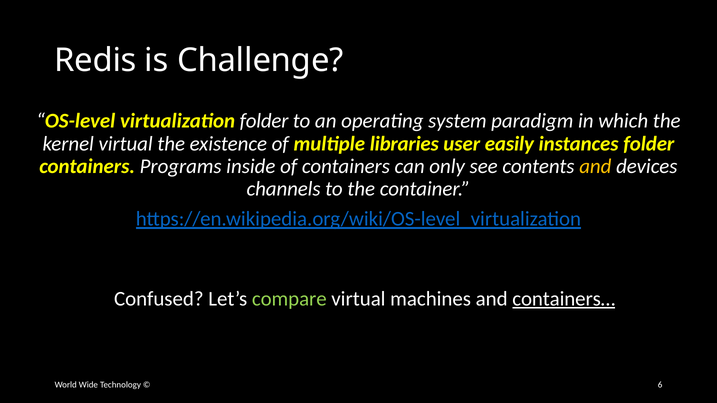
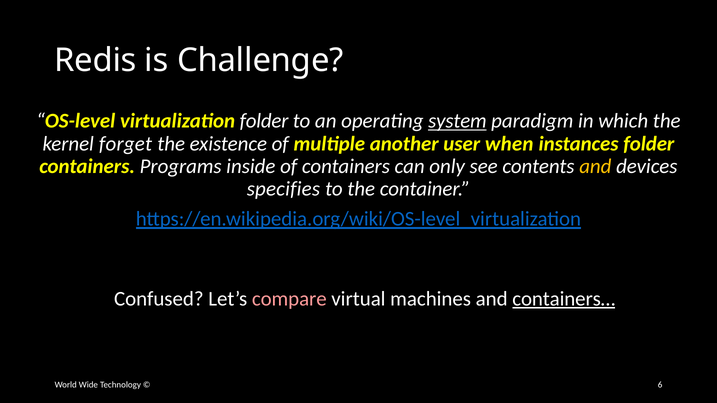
system underline: none -> present (457, 121)
kernel virtual: virtual -> forget (126, 144)
libraries: libraries -> another (404, 144)
easily: easily -> when (509, 144)
channels: channels -> specifies (283, 189)
compare colour: light green -> pink (289, 299)
